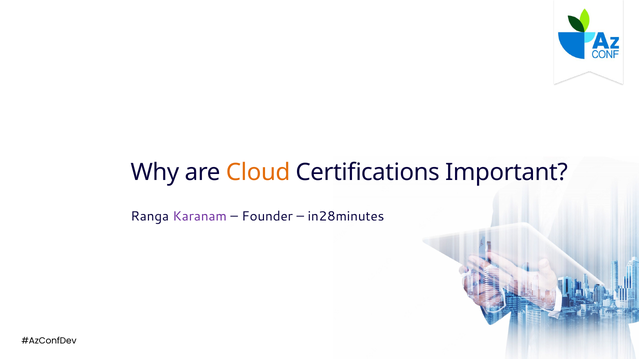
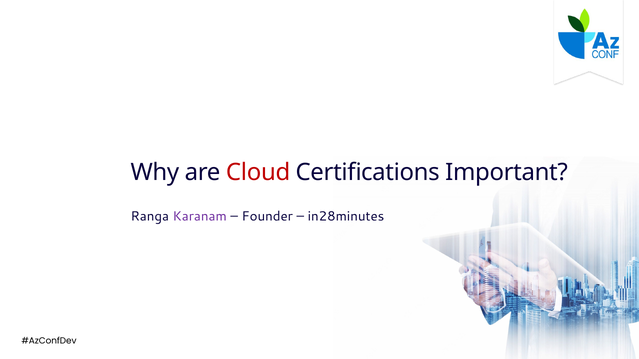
Cloud colour: orange -> red (258, 172)
